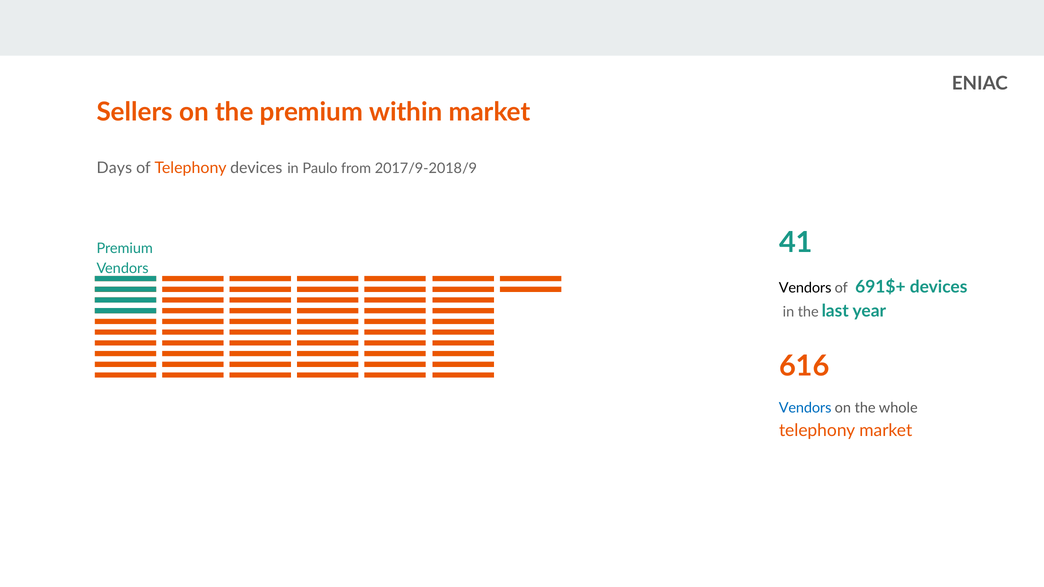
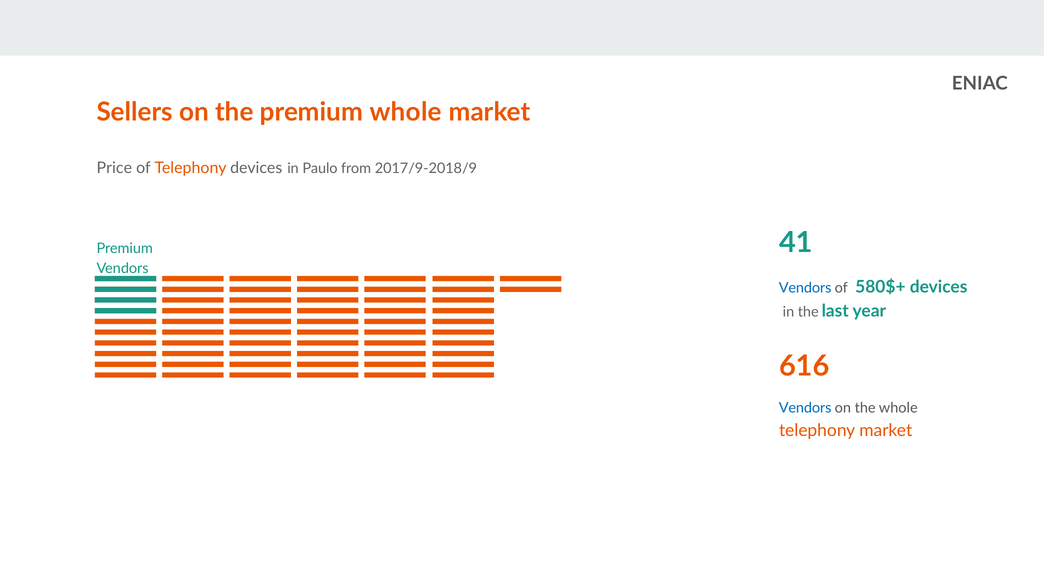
premium within: within -> whole (406, 112)
Days: Days -> Price (114, 168)
Vendors colour: black -> blue (805, 288)
691$+: 691$+ -> 580$+ (880, 287)
